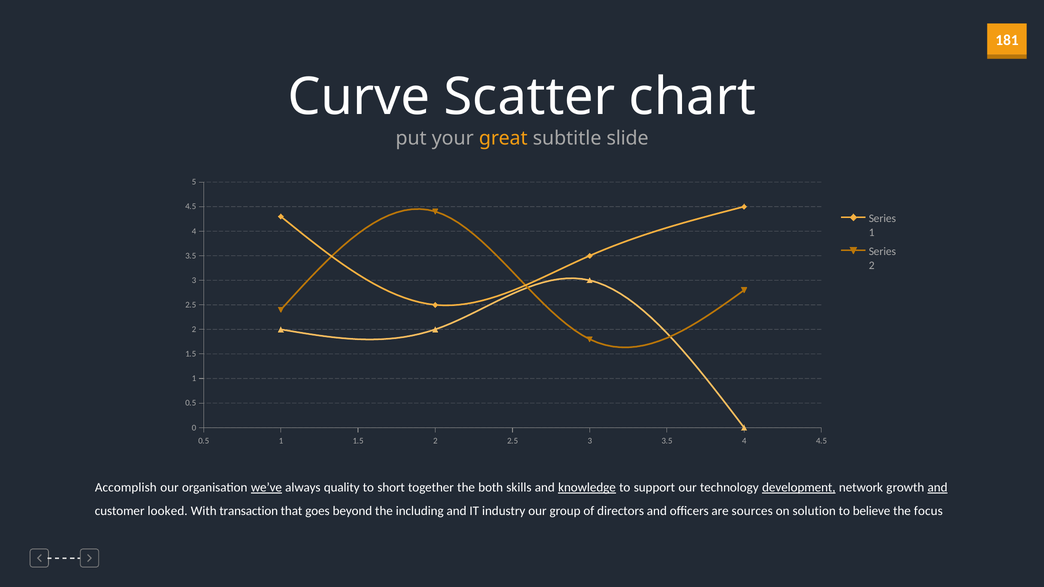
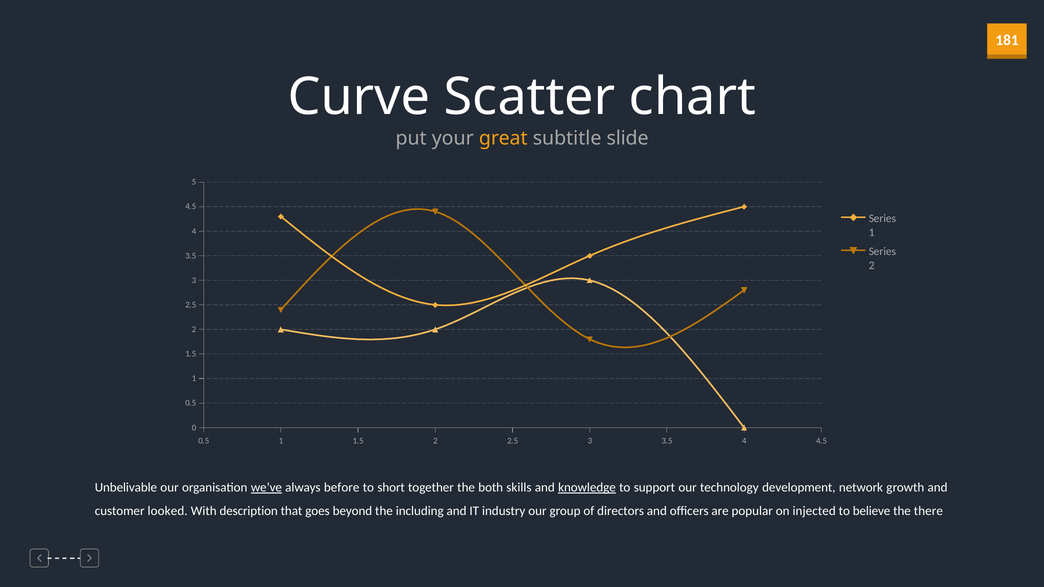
Accomplish: Accomplish -> Unbelivable (126, 488)
quality: quality -> before (342, 488)
development underline: present -> none (799, 488)
and underline: present -> none (938, 488)
transaction: transaction -> description (249, 511)
sources: sources -> popular (752, 511)
solution: solution -> injected (814, 511)
focus: focus -> there (928, 511)
